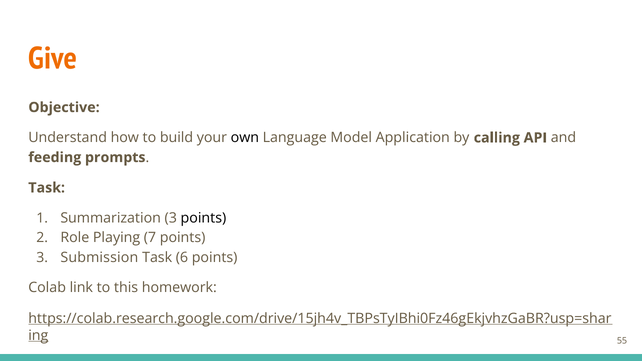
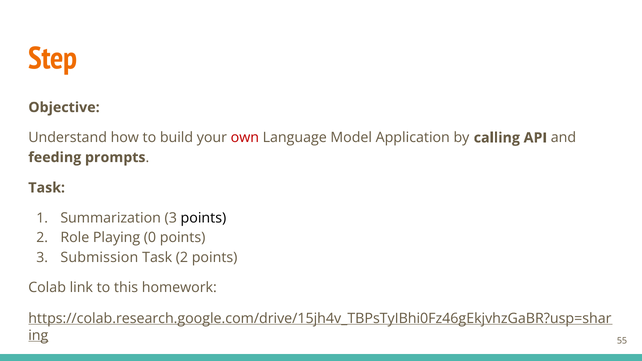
Give: Give -> Step (53, 59)
own colour: black -> red (245, 138)
7: 7 -> 0 (150, 238)
Task 6: 6 -> 2 (182, 258)
